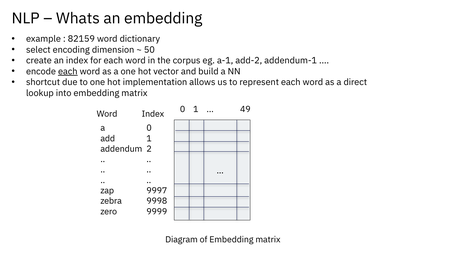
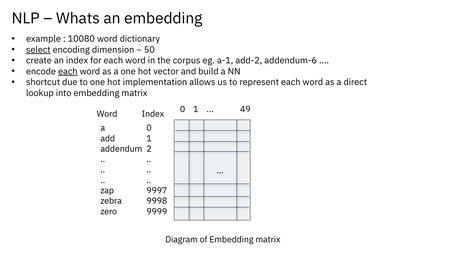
82159: 82159 -> 10080 (81, 39)
select underline: none -> present (38, 50)
addendum-1: addendum-1 -> addendum-6 (291, 61)
